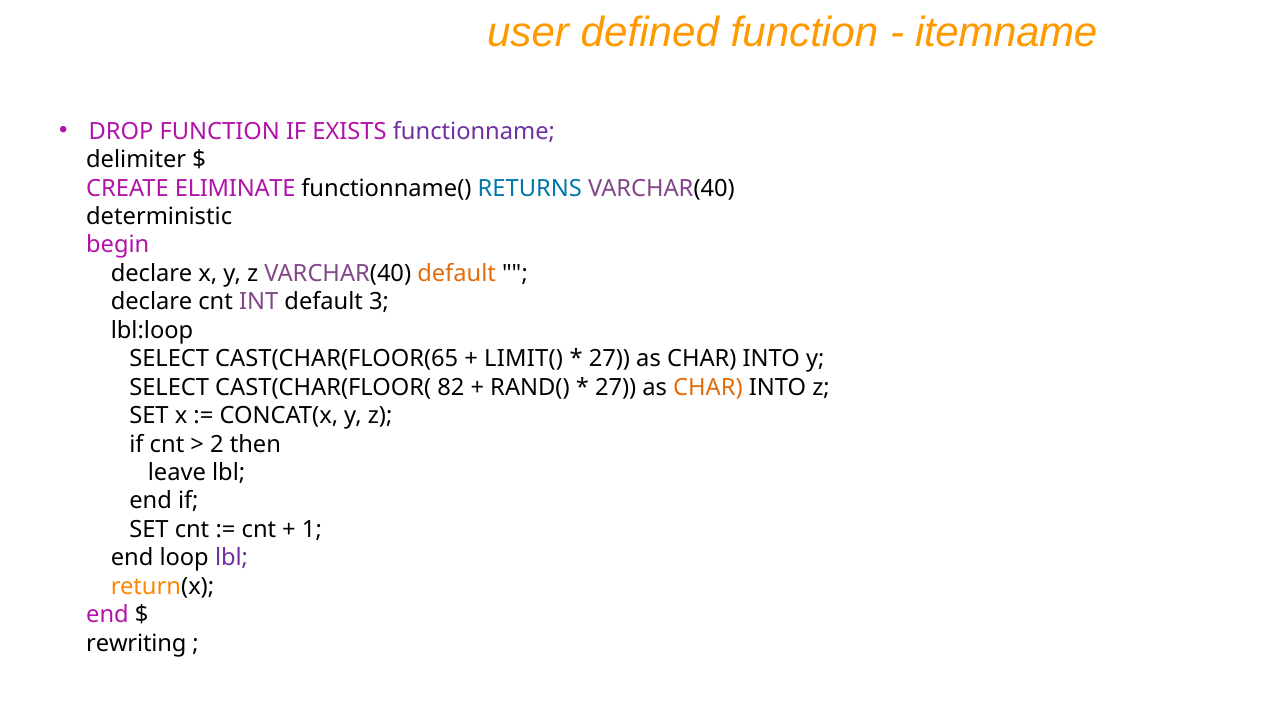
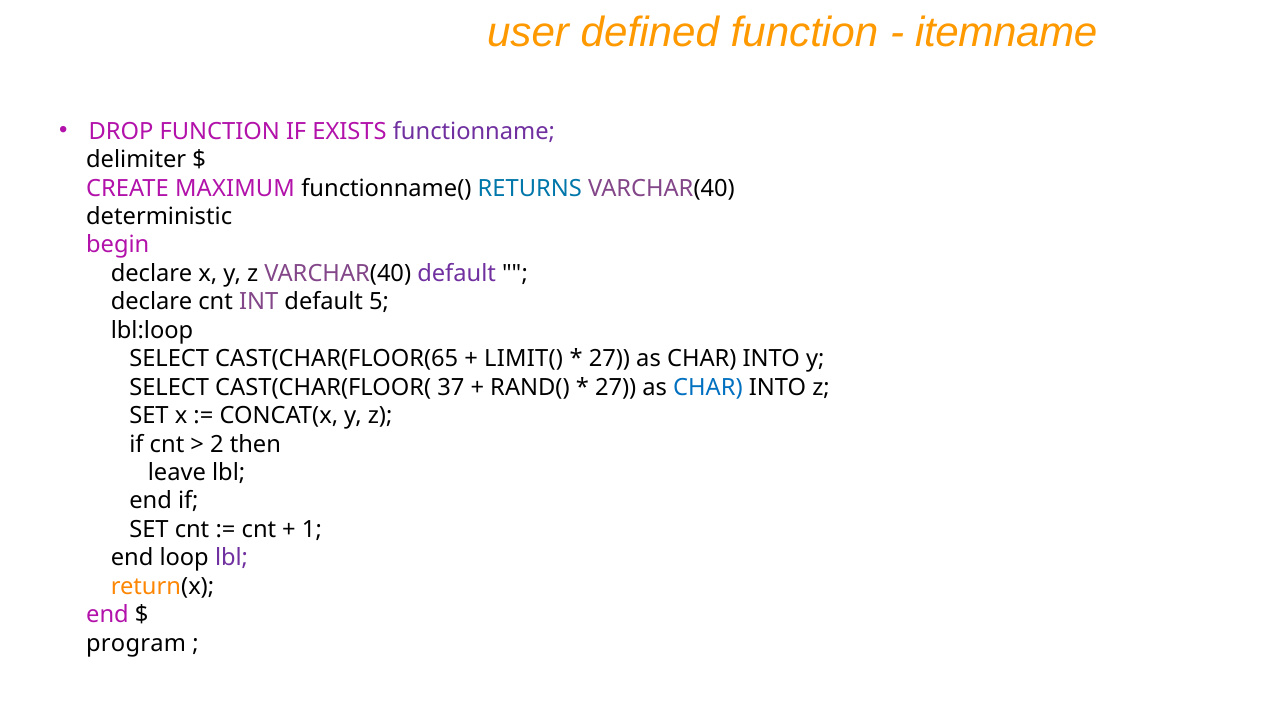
ELIMINATE: ELIMINATE -> MAXIMUM (235, 188)
default colour: orange -> purple (457, 274)
3: 3 -> 5 (379, 302)
82: 82 -> 37 (451, 387)
CHAR colour: orange -> blue (708, 387)
rewriting: rewriting -> program (136, 643)
